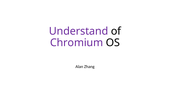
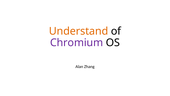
Understand colour: purple -> orange (79, 31)
